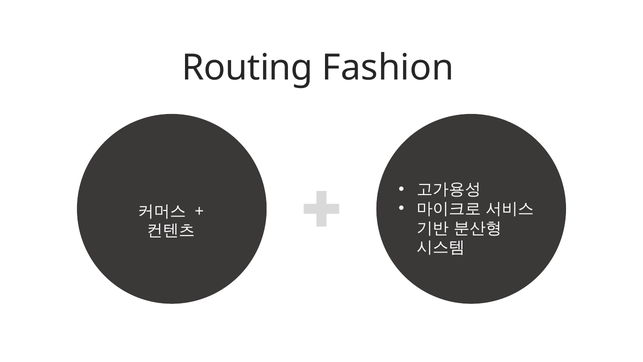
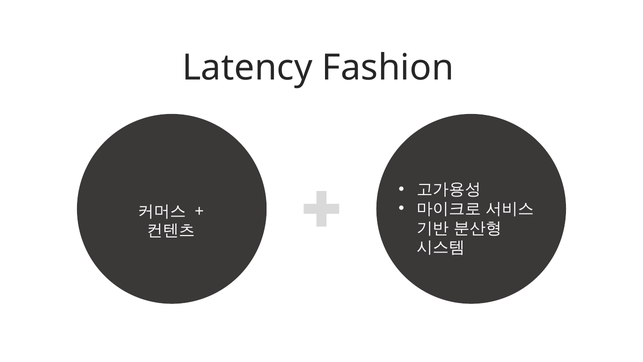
Routing: Routing -> Latency (247, 68)
